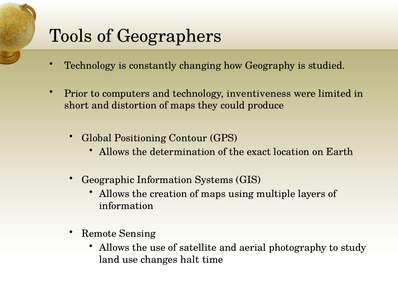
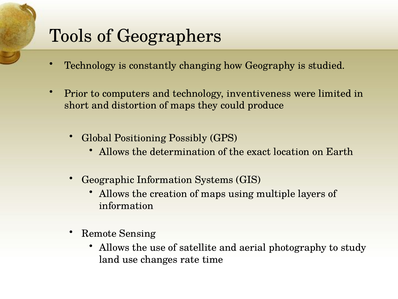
Contour: Contour -> Possibly (188, 138)
halt: halt -> rate (190, 259)
